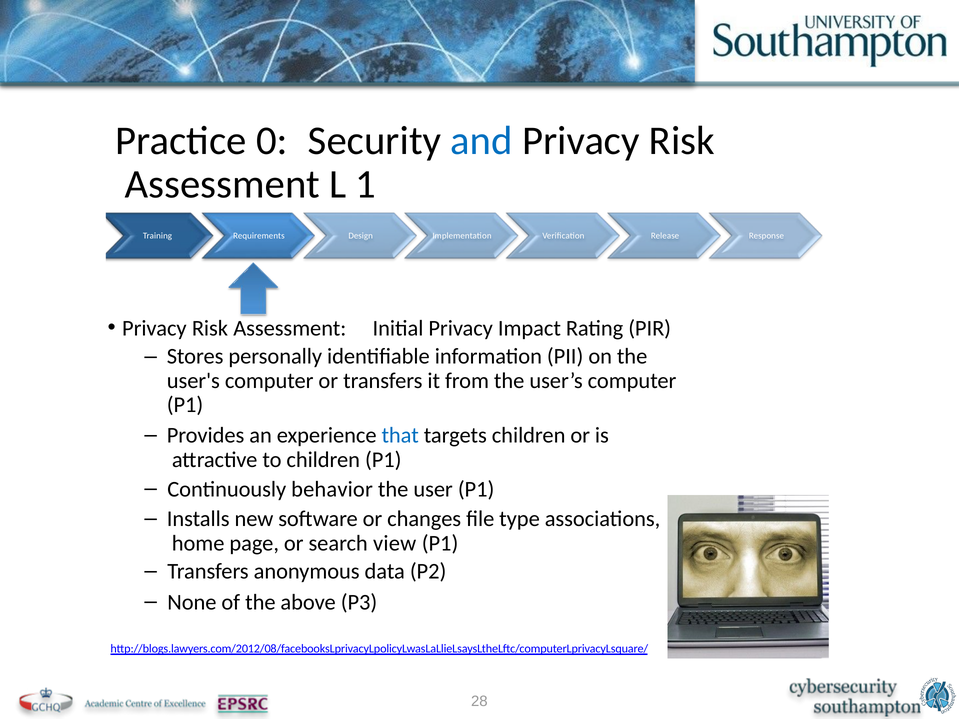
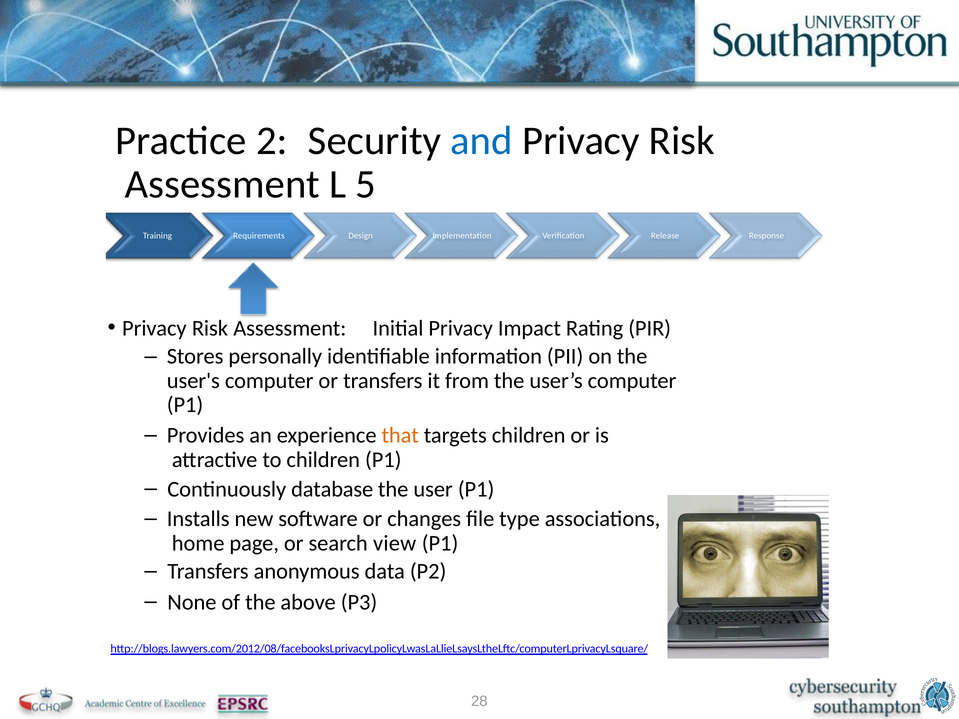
0: 0 -> 2 (272, 141)
1: 1 -> 5 (366, 185)
that colour: blue -> orange (400, 436)
behavior: behavior -> database (332, 489)
